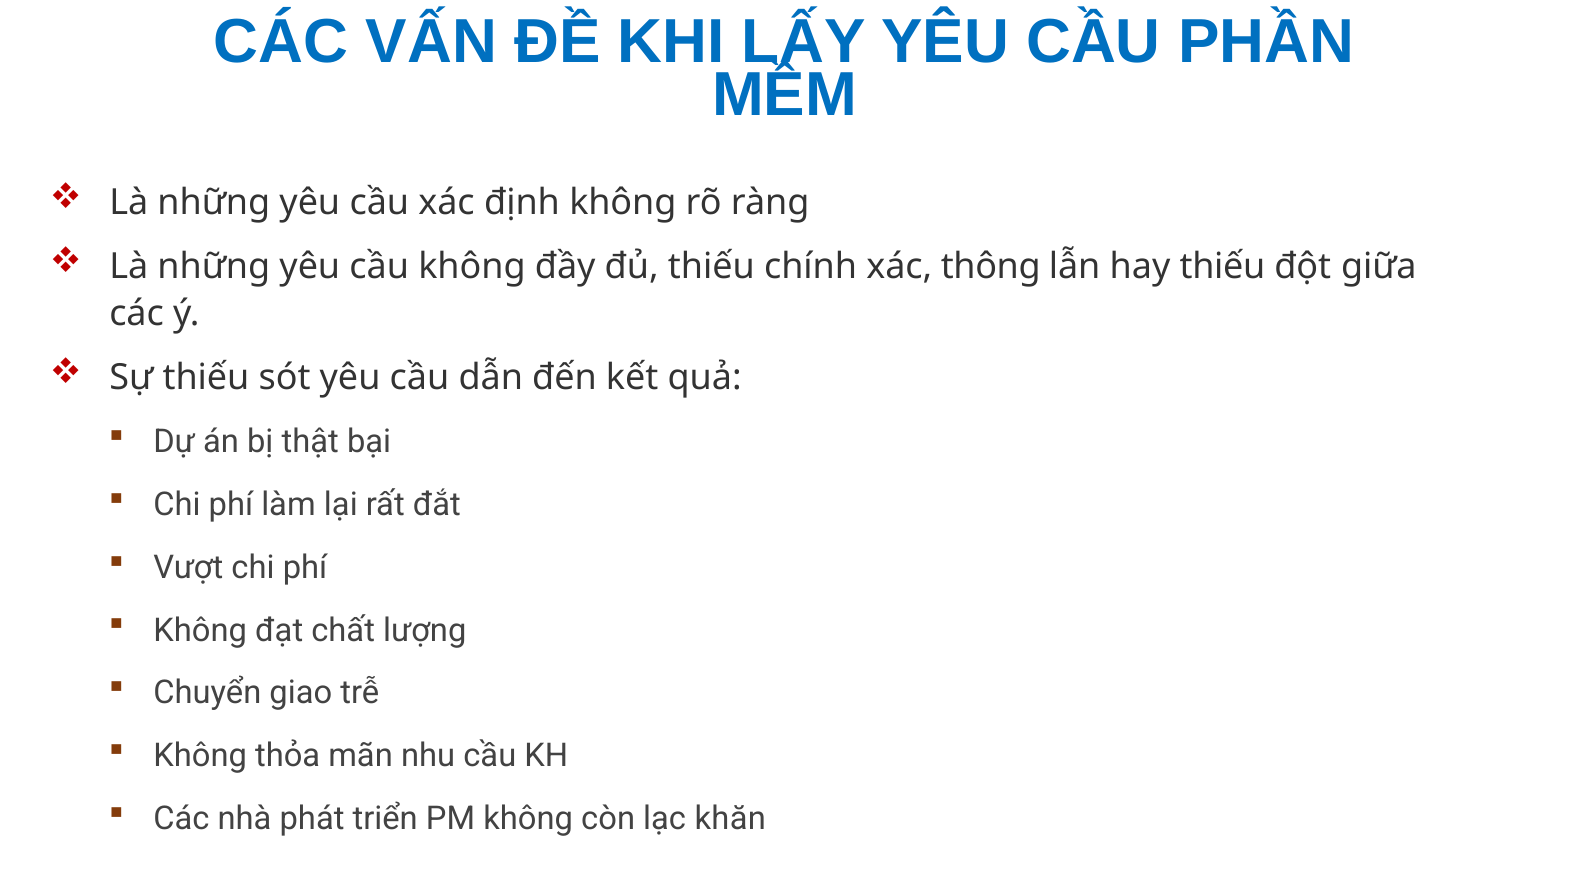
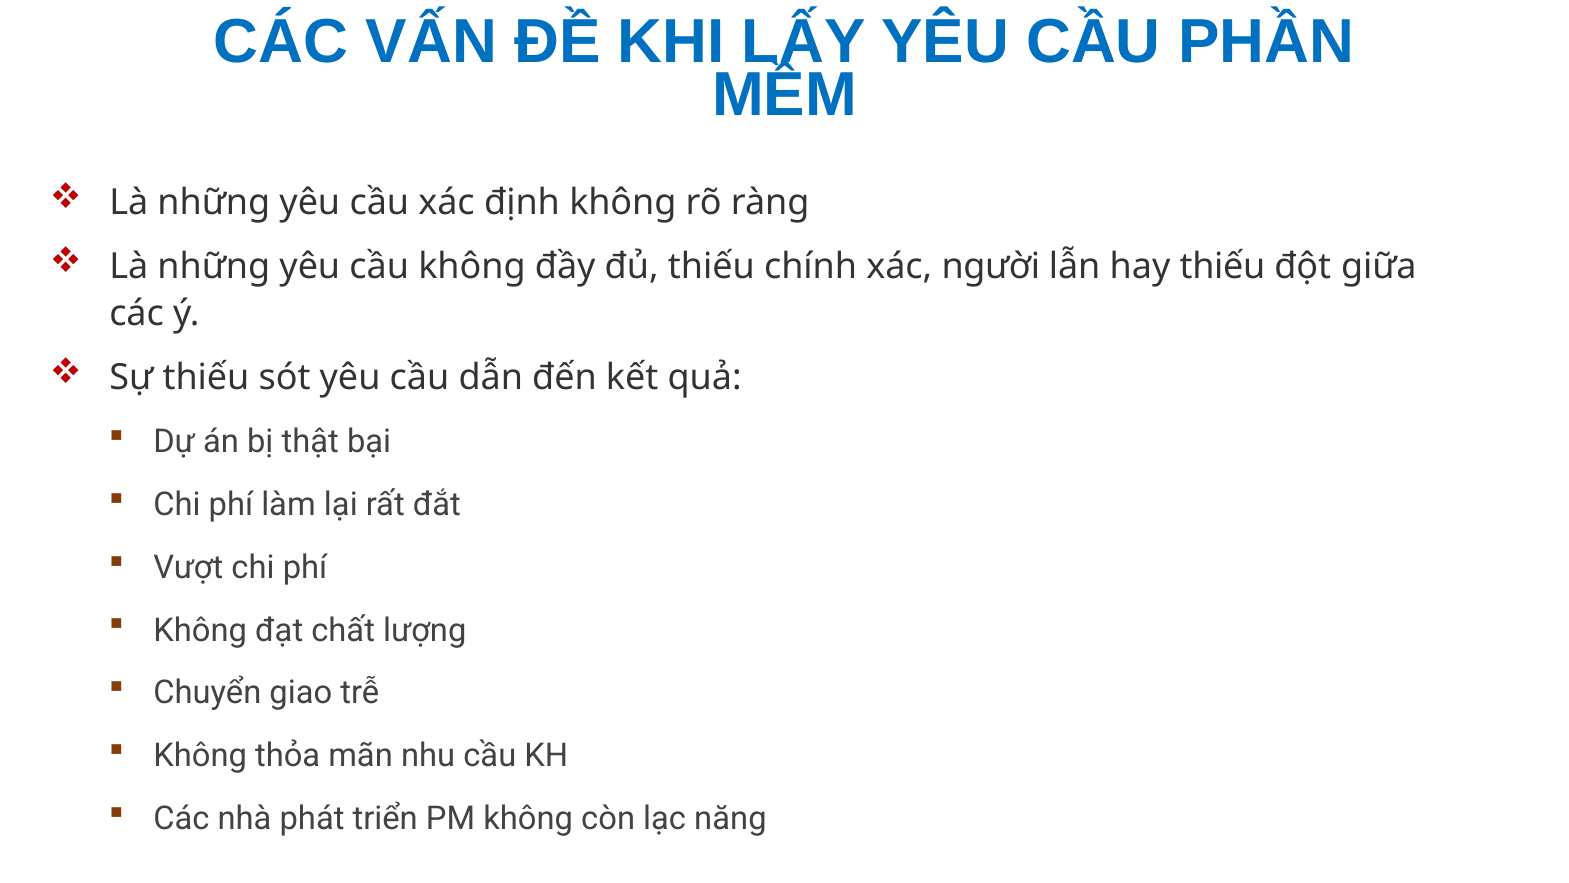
thông: thông -> người (991, 266)
khăn: khăn -> năng (730, 818)
